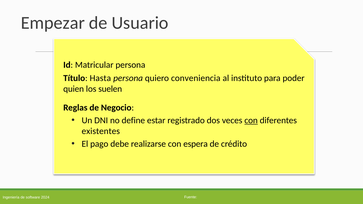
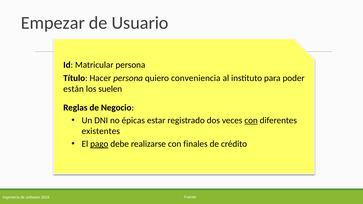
Hasta: Hasta -> Hacer (100, 78)
quien: quien -> están (74, 89)
define: define -> épicas (133, 120)
pago underline: none -> present (99, 144)
espera: espera -> finales (196, 144)
